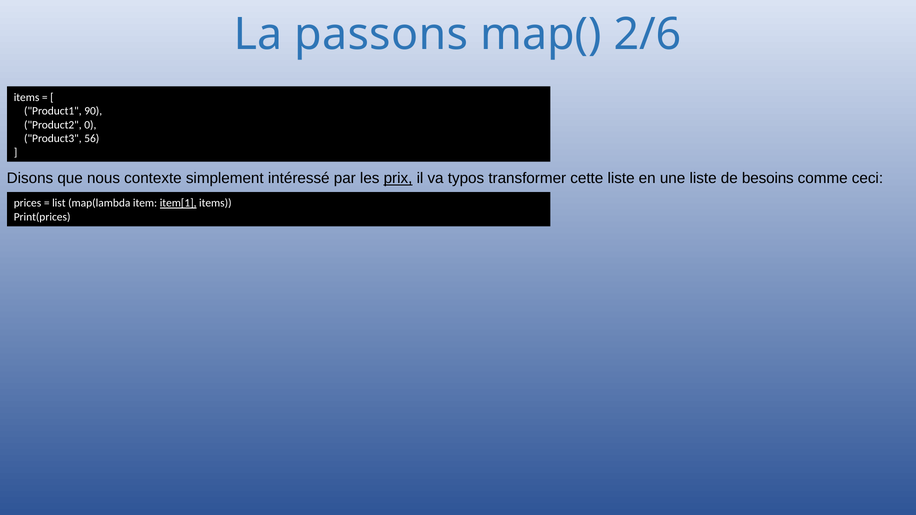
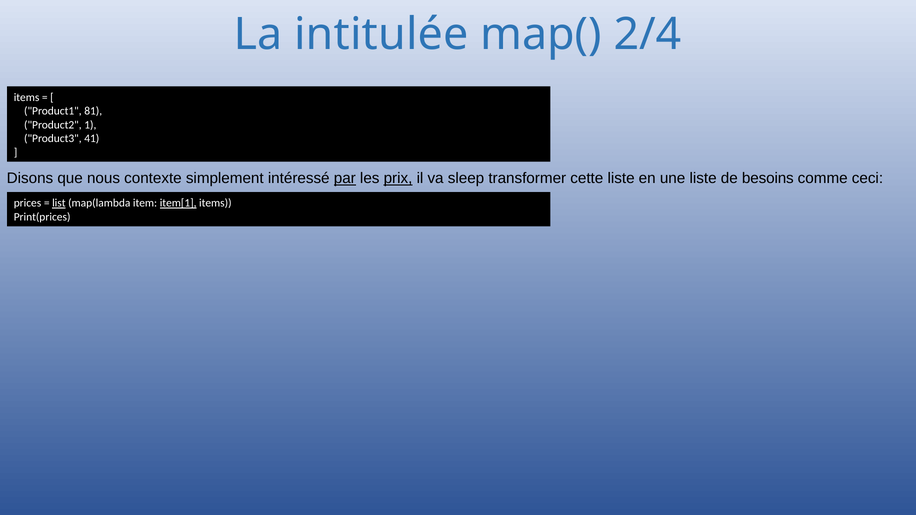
passons: passons -> intitulée (381, 34)
2/6: 2/6 -> 2/4 (647, 34)
90: 90 -> 81 (93, 111)
0: 0 -> 1 (90, 125)
56: 56 -> 41 (92, 139)
par underline: none -> present (345, 178)
typos: typos -> sleep (466, 178)
list underline: none -> present (59, 203)
